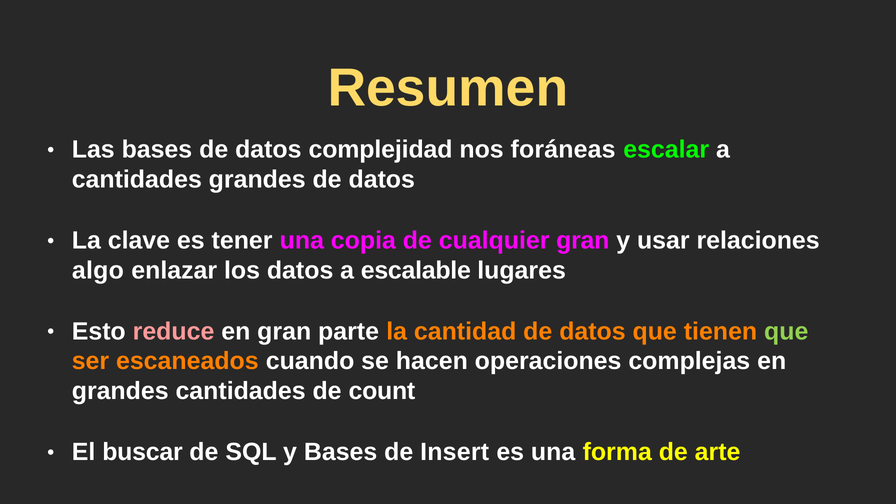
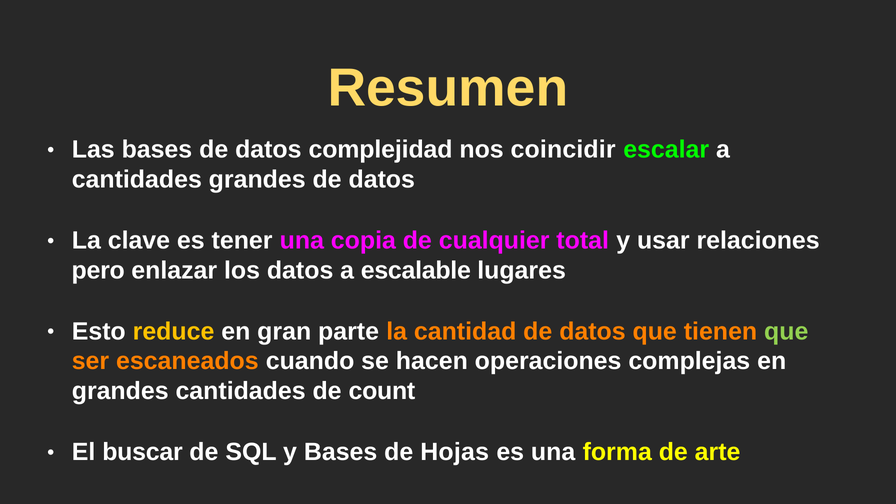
foráneas: foráneas -> coincidir (563, 150)
cualquier gran: gran -> total (583, 240)
algo: algo -> pero (98, 270)
reduce colour: pink -> yellow (174, 331)
Insert: Insert -> Hojas (455, 452)
